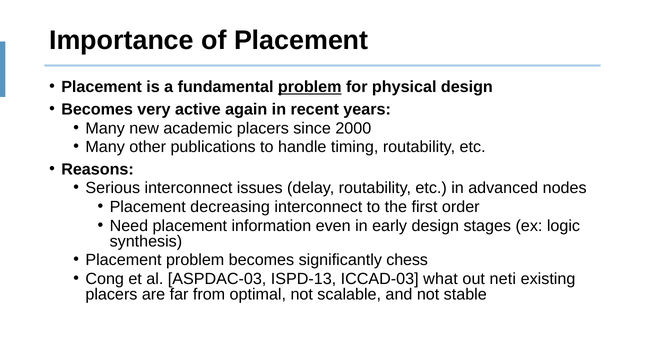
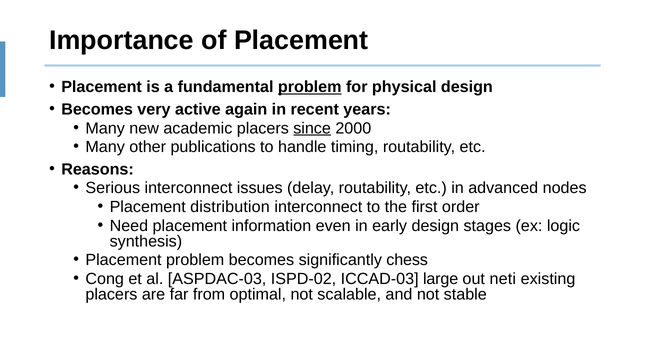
since underline: none -> present (312, 128)
decreasing: decreasing -> distribution (230, 207)
ISPD-13: ISPD-13 -> ISPD-02 (304, 279)
what: what -> large (441, 279)
